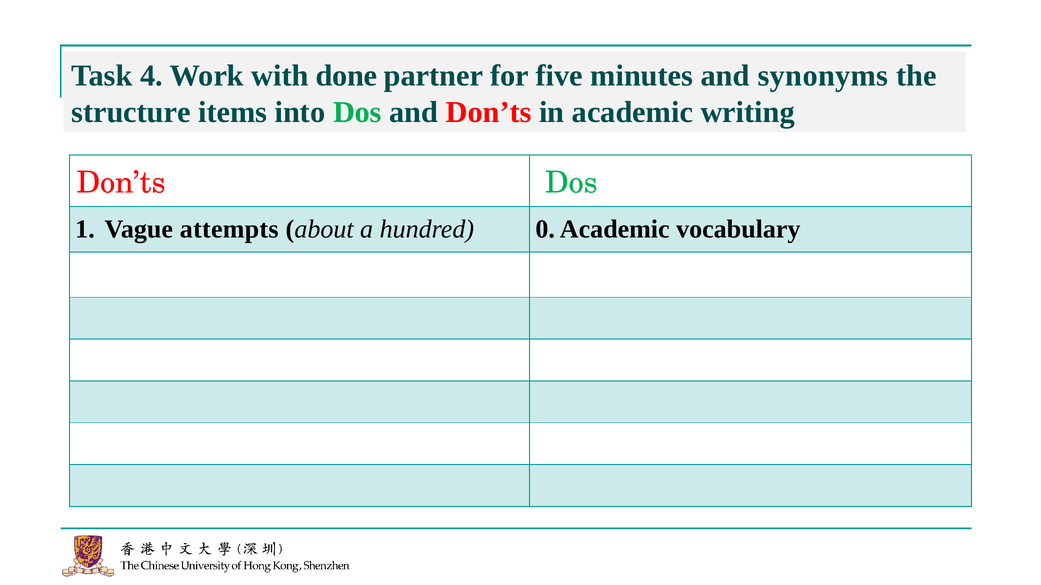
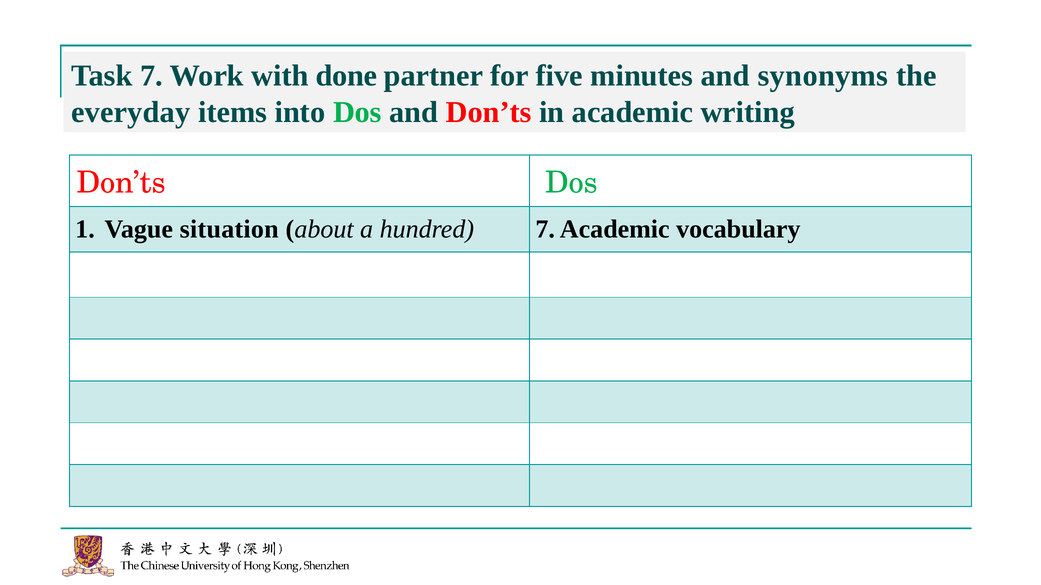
Task 4: 4 -> 7 (151, 76)
structure: structure -> everyday (131, 112)
attempts: attempts -> situation (229, 230)
hundred 0: 0 -> 7 (545, 230)
